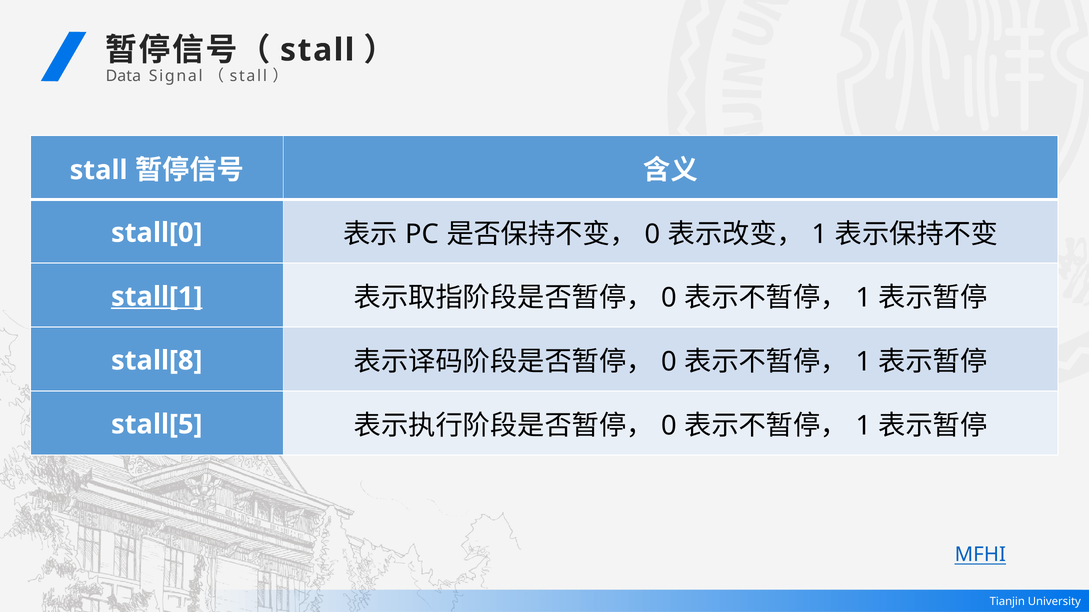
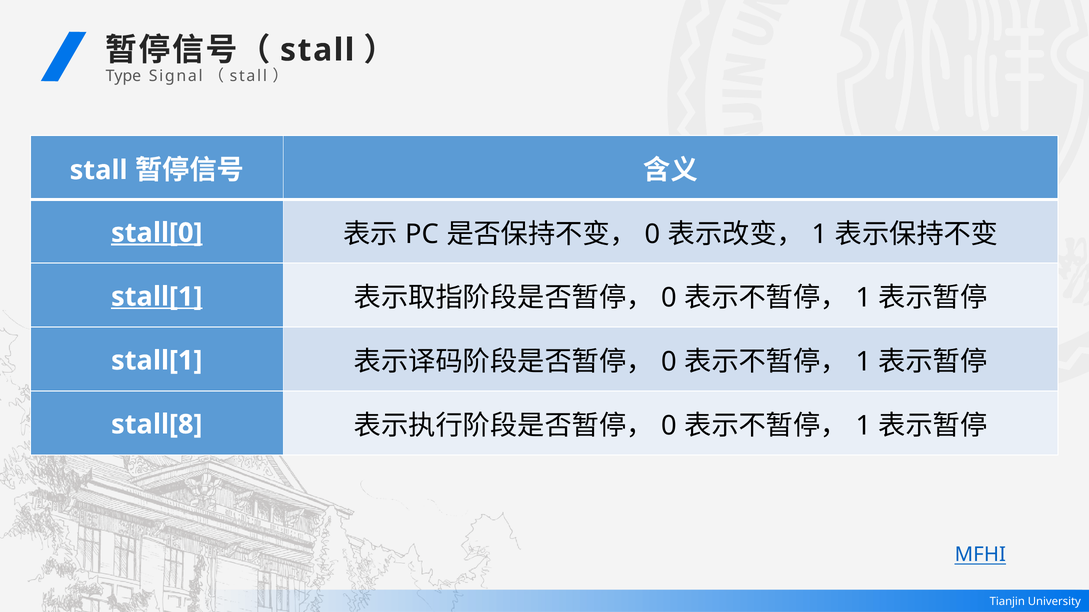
Data: Data -> Type (123, 76)
stall[0 underline: none -> present (157, 233)
stall[8: stall[8 -> stall[1 (157, 361)
stall[5: stall[5 -> stall[8 (157, 425)
